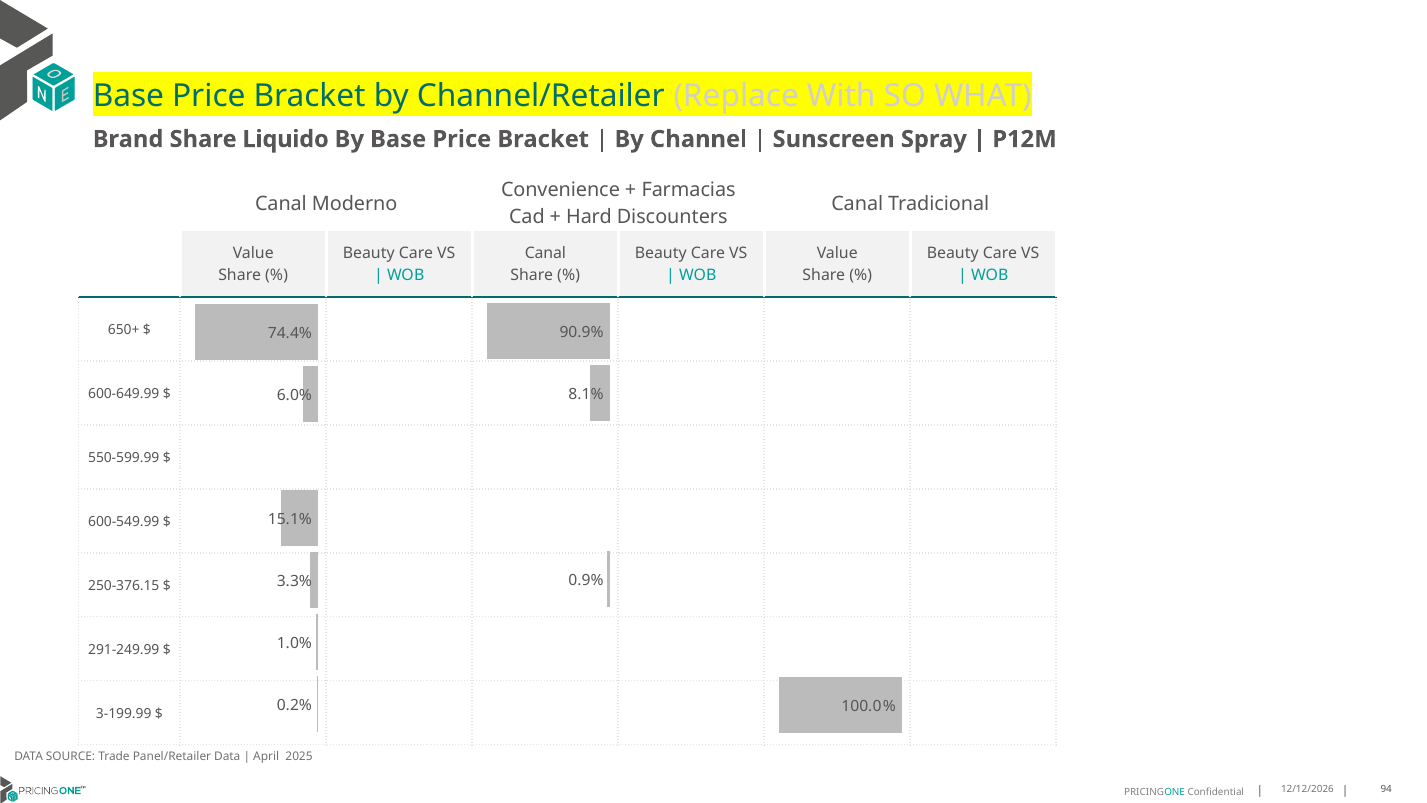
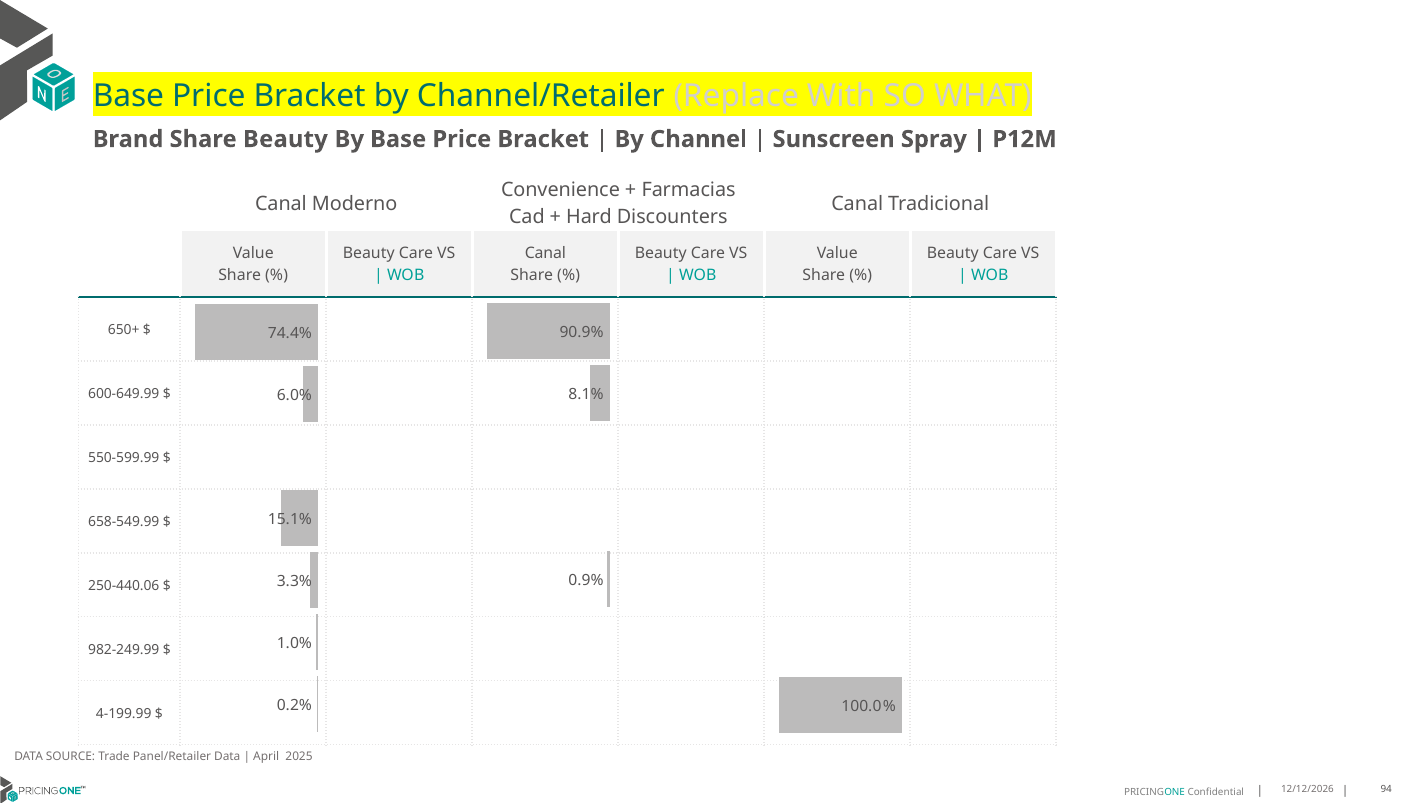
Share Liquido: Liquido -> Beauty (285, 139)
600-549.99: 600-549.99 -> 658-549.99 (124, 522)
250-376.15: 250-376.15 -> 250-440.06 (124, 586)
291-249.99: 291-249.99 -> 982-249.99 (124, 650)
3-199.99: 3-199.99 -> 4-199.99 (124, 714)
